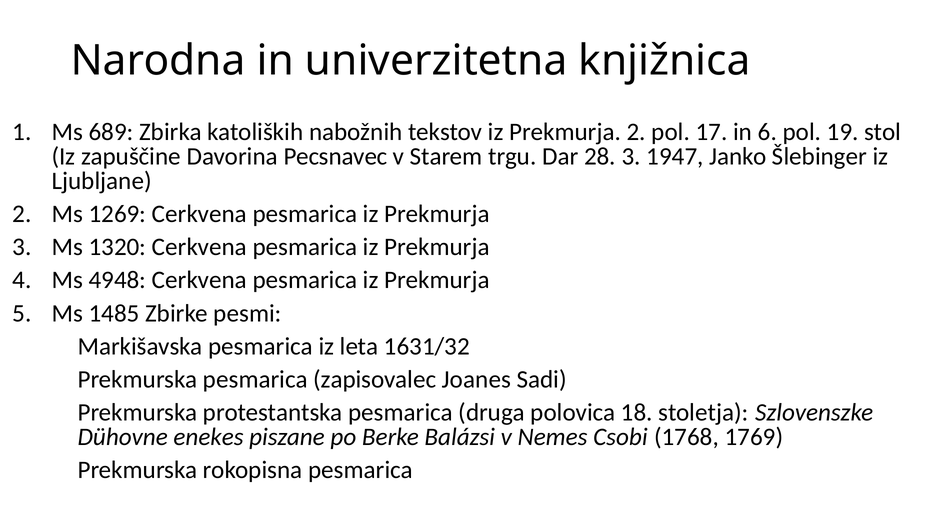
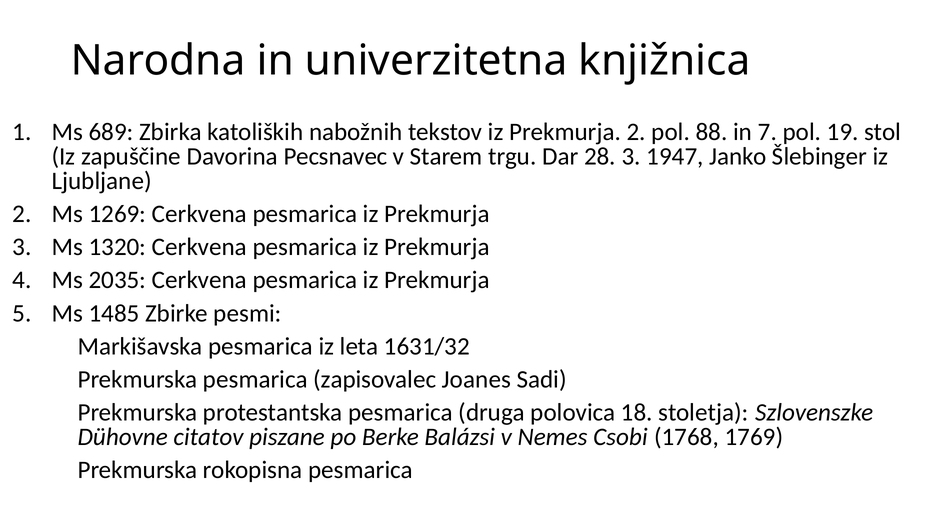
17: 17 -> 88 (712, 132)
6: 6 -> 7 (767, 132)
4948: 4948 -> 2035 (117, 280)
enekes: enekes -> citatov (209, 437)
